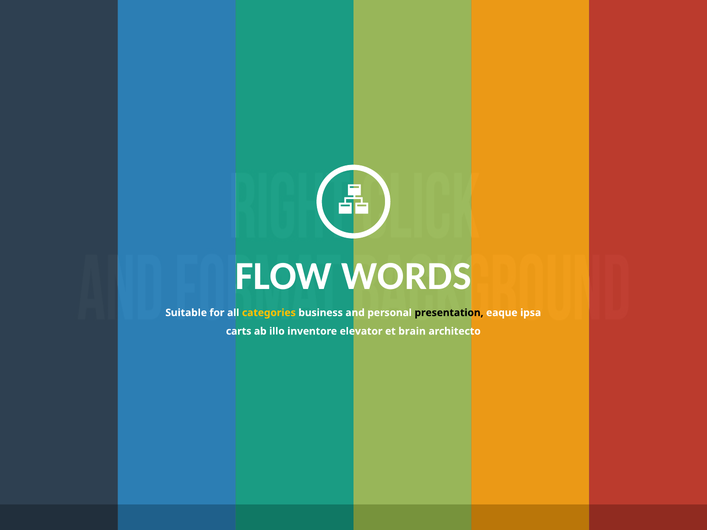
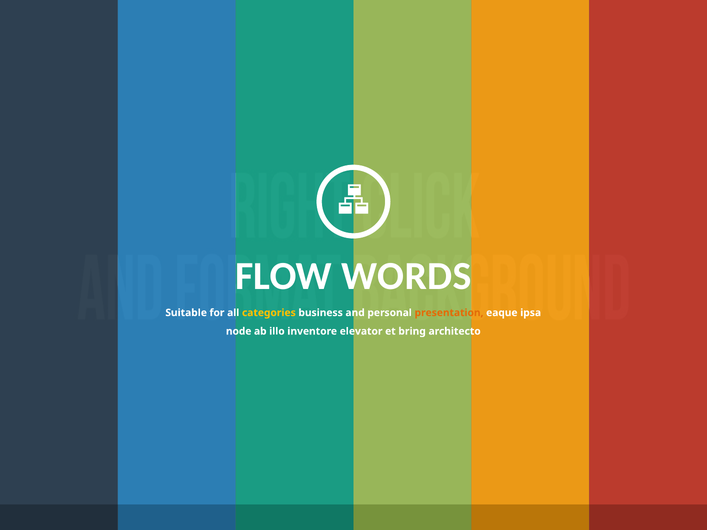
presentation colour: black -> orange (449, 313)
carts: carts -> node (239, 331)
brain: brain -> bring (412, 331)
